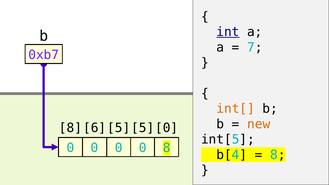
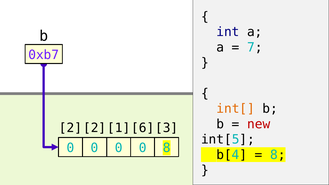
int underline: present -> none (228, 32)
new colour: orange -> red (259, 124)
8: 8 -> 2 (71, 128)
6: 6 -> 2 (95, 128)
5: 5 -> 1 (119, 128)
5: 5 -> 6 (143, 128)
0: 0 -> 3 (167, 128)
